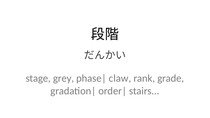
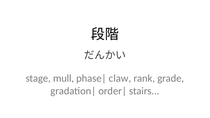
grey: grey -> mull (64, 78)
